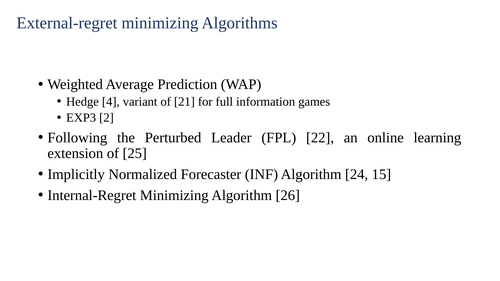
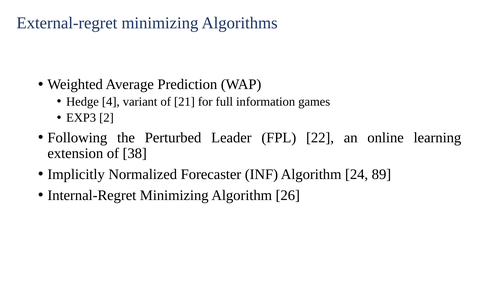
25: 25 -> 38 (135, 153)
15: 15 -> 89 (381, 174)
